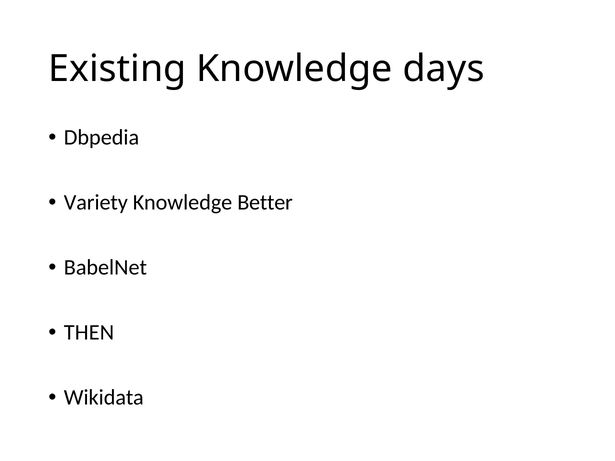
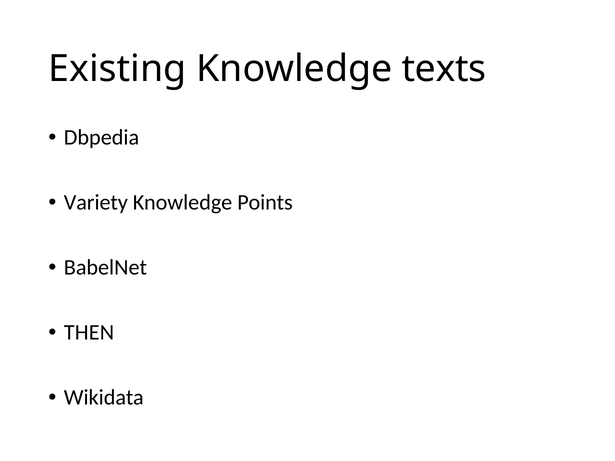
days: days -> texts (444, 69)
Better: Better -> Points (265, 203)
